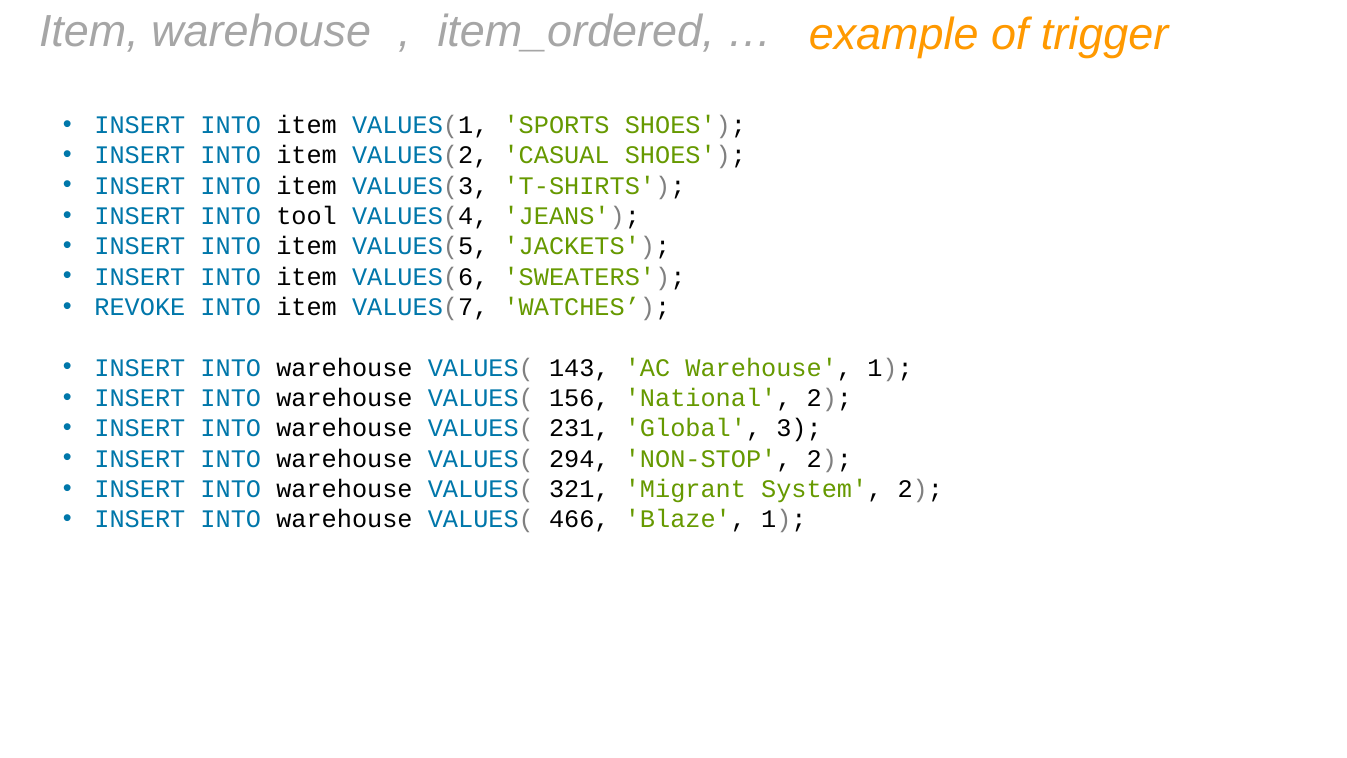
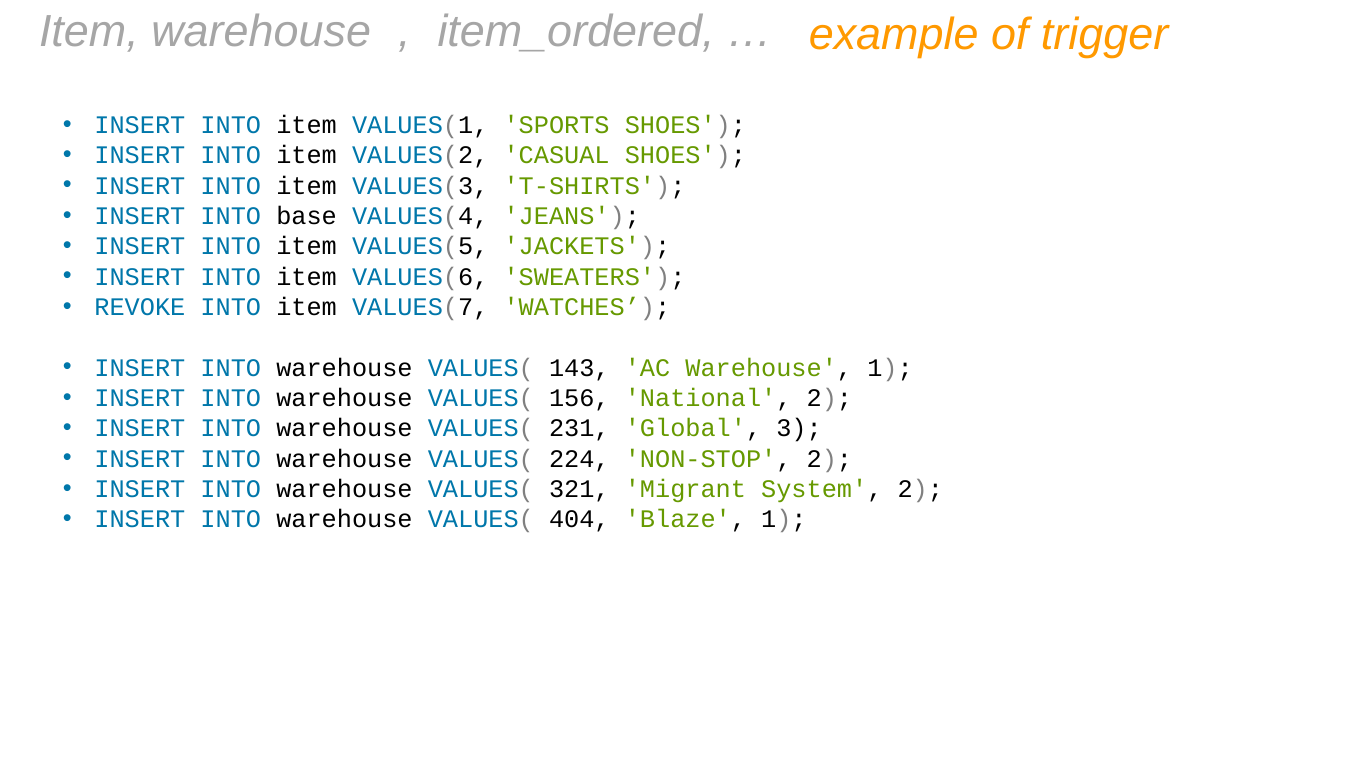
tool: tool -> base (307, 216)
294: 294 -> 224 (579, 459)
466: 466 -> 404 (579, 519)
